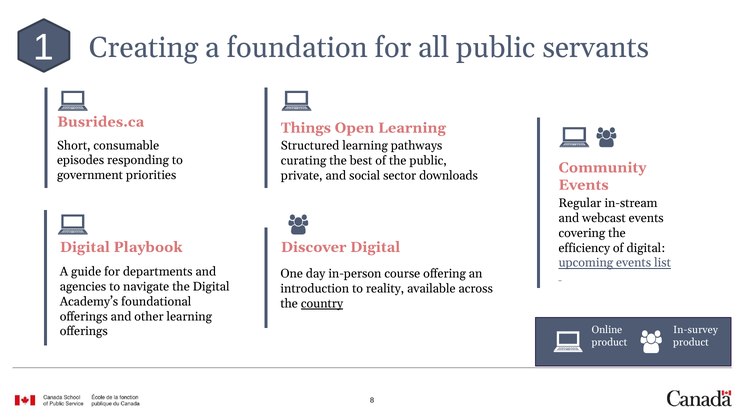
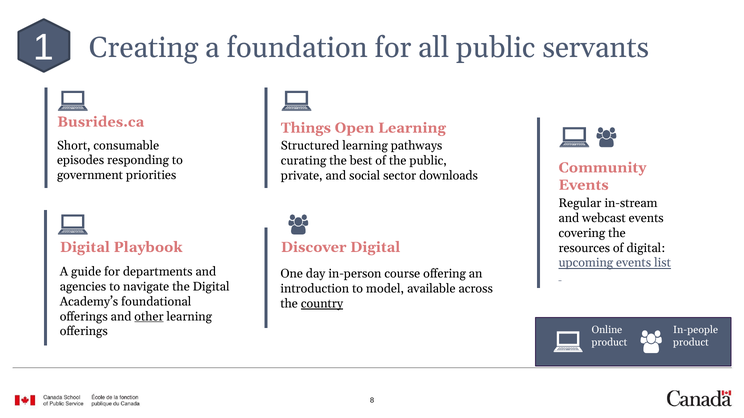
efficiency: efficiency -> resources (584, 248)
reality: reality -> model (385, 289)
other underline: none -> present (149, 317)
In-survey: In-survey -> In-people (696, 330)
